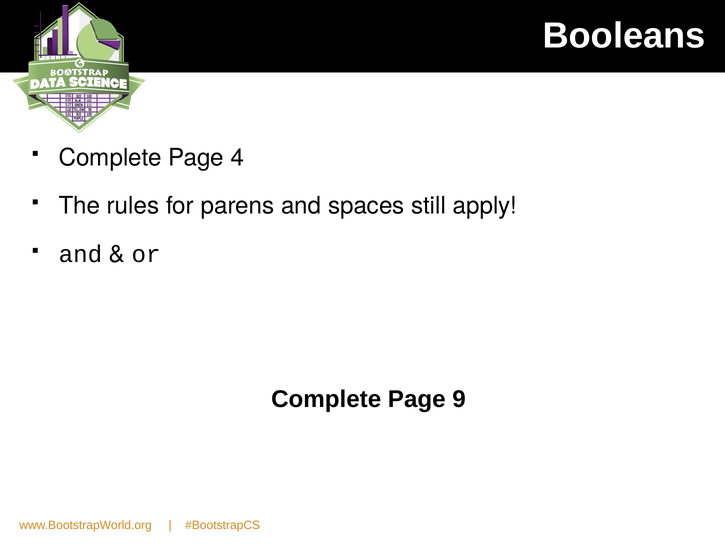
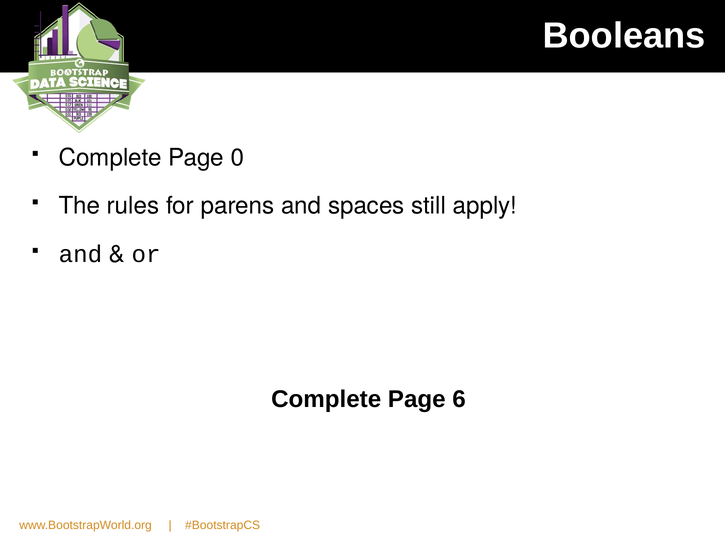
4: 4 -> 0 (237, 158)
9: 9 -> 6 (459, 399)
